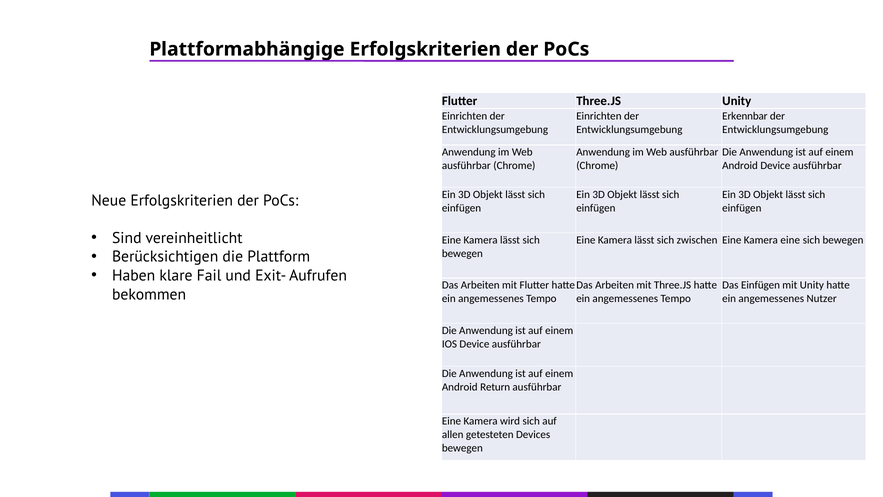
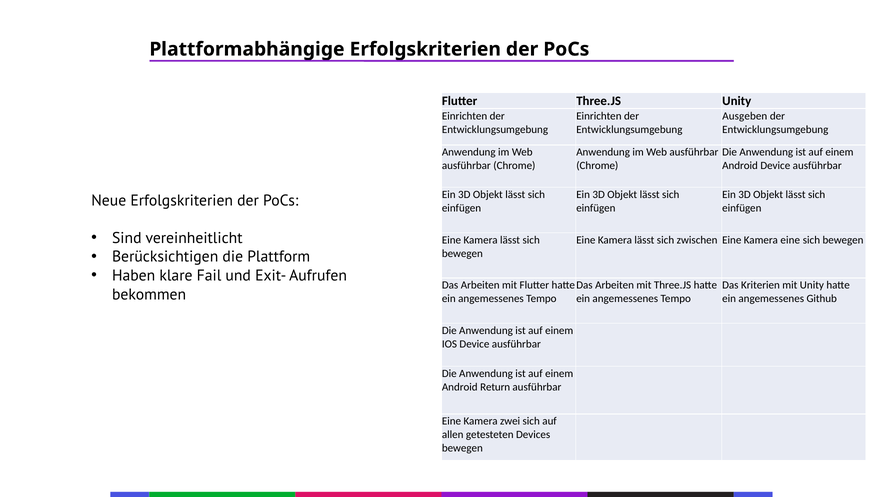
Erkennbar: Erkennbar -> Ausgeben (745, 116)
Das Einfügen: Einfügen -> Kriterien (760, 285)
Nutzer: Nutzer -> Github (822, 299)
wird: wird -> zwei (510, 421)
